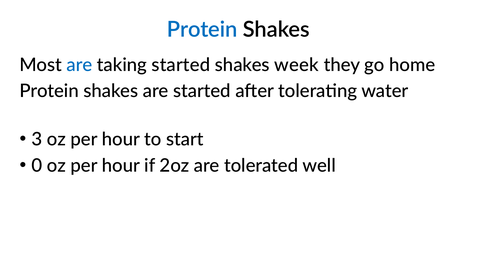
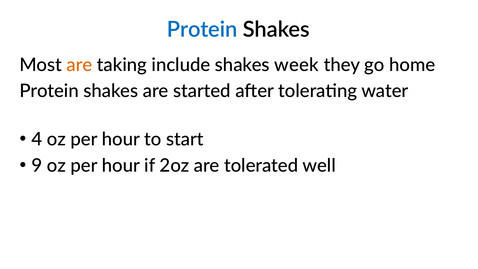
are colour: blue -> orange (79, 65)
taking started: started -> include (181, 65)
3: 3 -> 4 (37, 139)
0: 0 -> 9 (37, 166)
